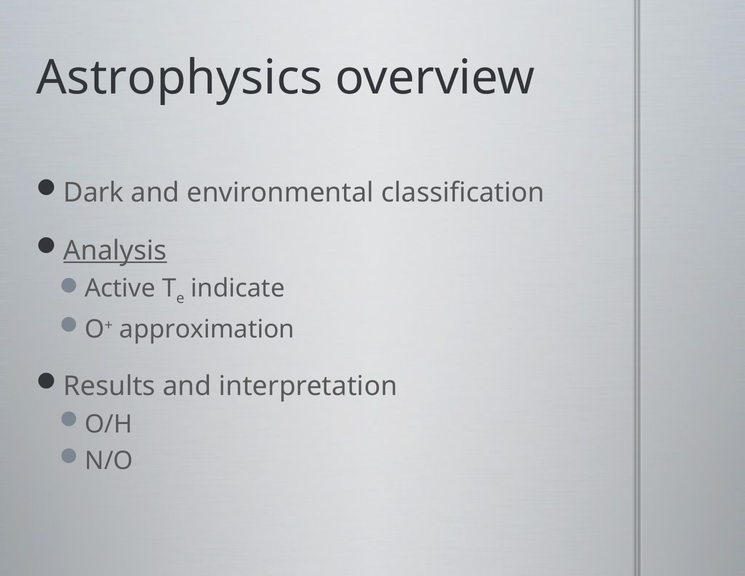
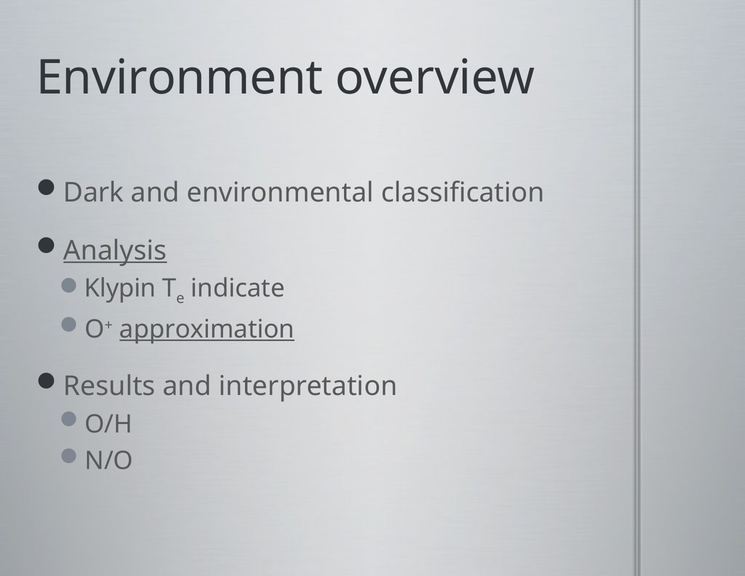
Astrophysics: Astrophysics -> Environment (180, 78)
Active: Active -> Klypin (120, 288)
approximation underline: none -> present (207, 329)
